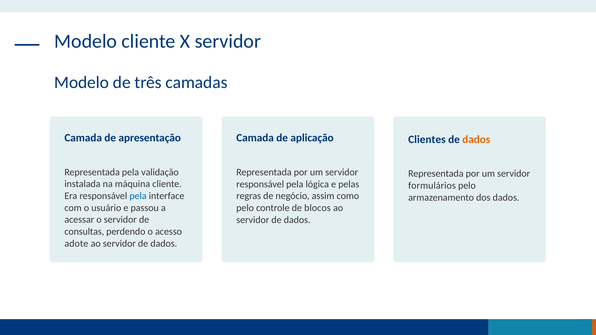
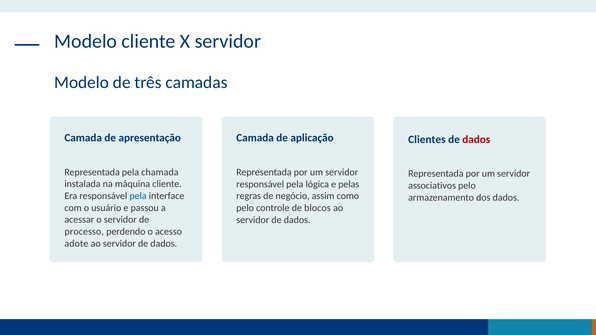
dados colour: orange -> red (476, 140)
validação: validação -> chamada (160, 172)
formulários: formulários -> associativos (432, 186)
consultas: consultas -> processo (84, 232)
